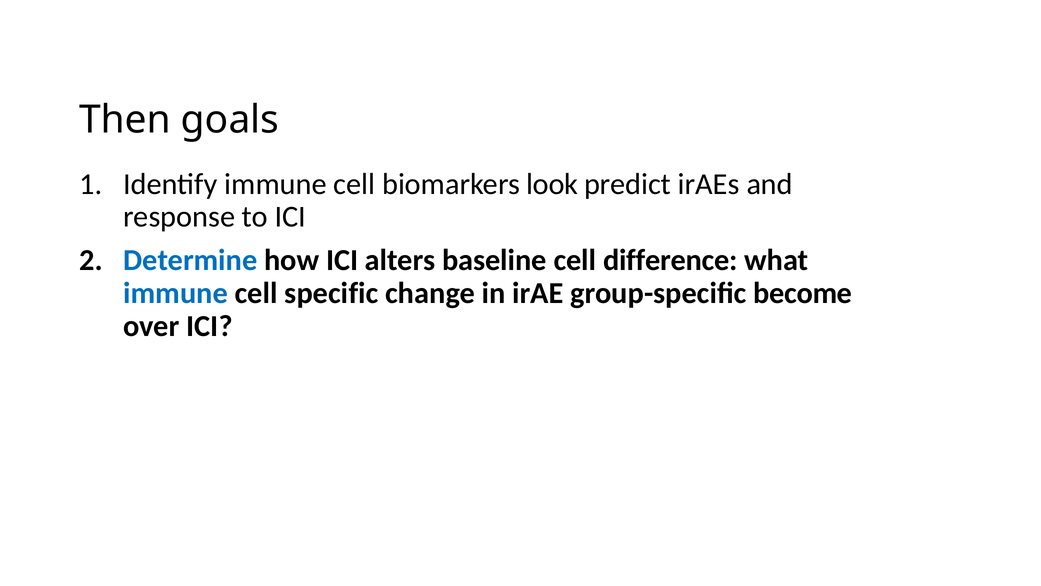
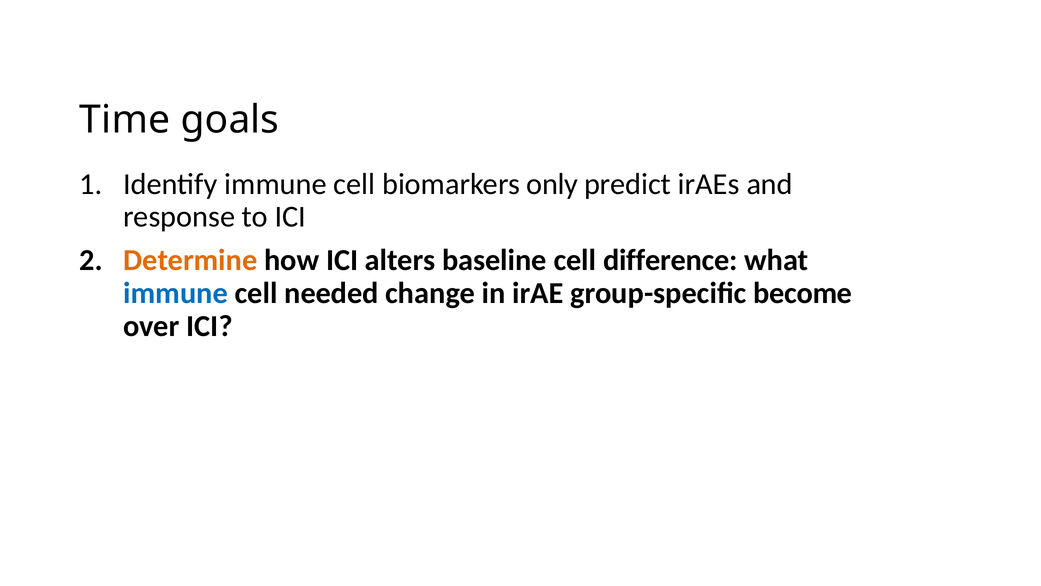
Then: Then -> Time (125, 120)
look: look -> only (552, 184)
Determine colour: blue -> orange (190, 260)
specific: specific -> needed (331, 293)
